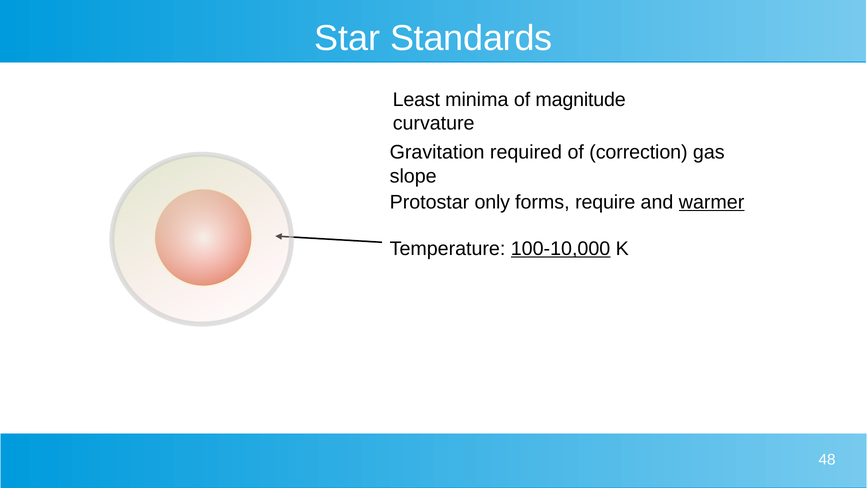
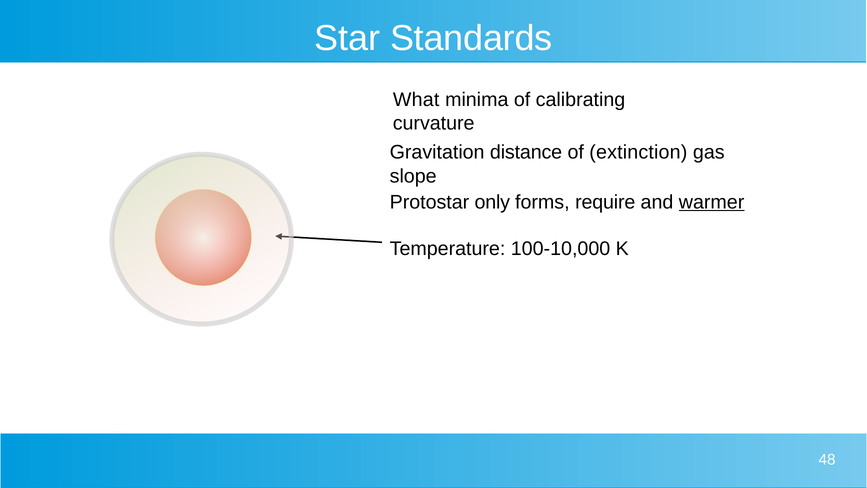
Least: Least -> What (416, 100)
magnitude: magnitude -> calibrating (580, 100)
required: required -> distance (526, 152)
correction: correction -> extinction (638, 152)
100-10,000 underline: present -> none (561, 248)
